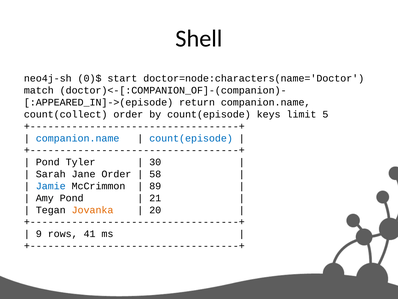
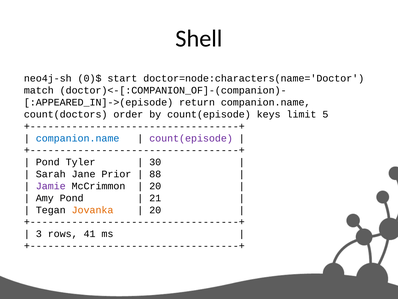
count(collect: count(collect -> count(doctors (66, 114)
count(episode colour: blue -> purple (191, 138)
Jane Order: Order -> Prior (116, 174)
58: 58 -> 88 (155, 174)
Jamie colour: blue -> purple (51, 186)
89: 89 -> 20 (155, 186)
9: 9 -> 3 (39, 234)
